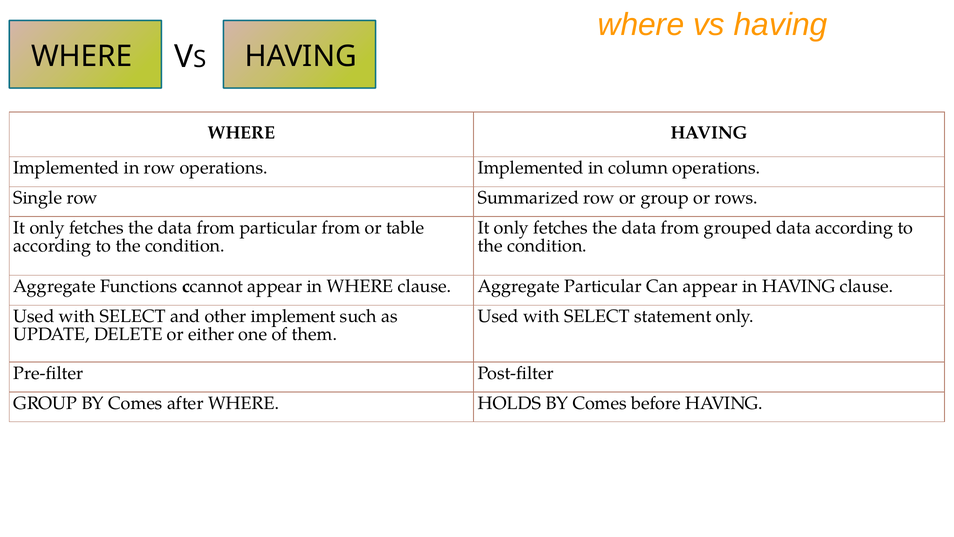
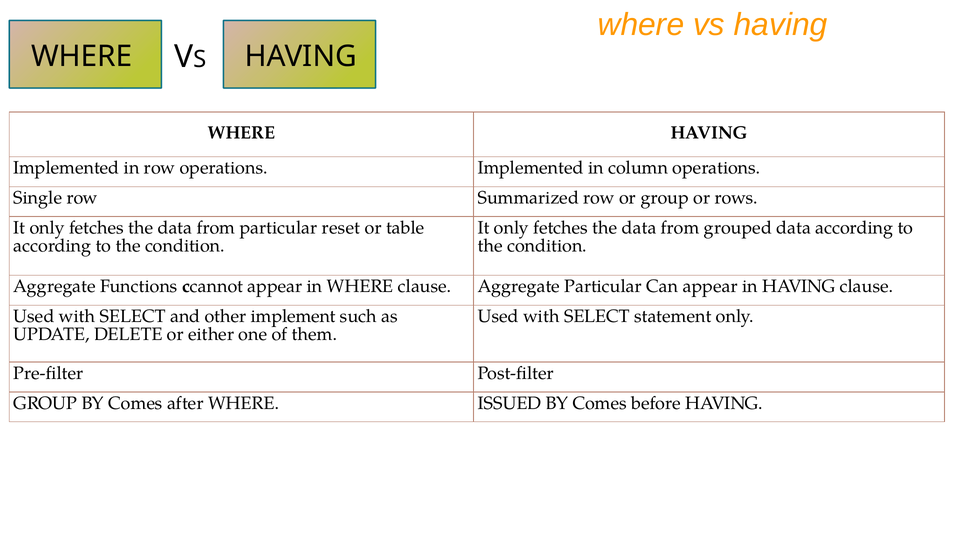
particular from: from -> reset (341, 228)
HOLDS: HOLDS -> ISSUED (510, 403)
